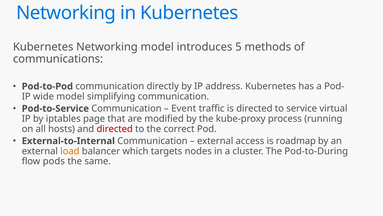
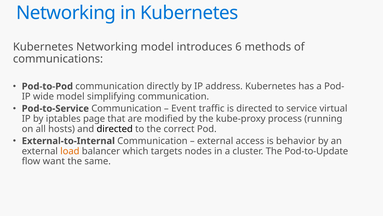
5: 5 -> 6 (238, 47)
directed colour: red -> black (115, 129)
roadmap: roadmap -> behavior (296, 141)
Pod-to-During: Pod-to-During -> Pod-to-Update (316, 151)
pods: pods -> want (54, 161)
